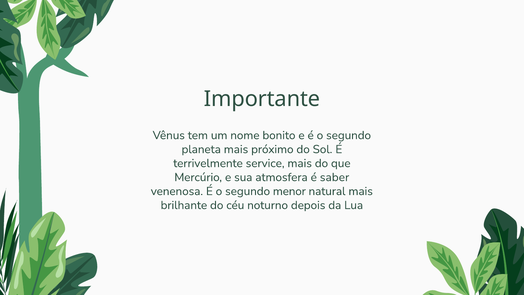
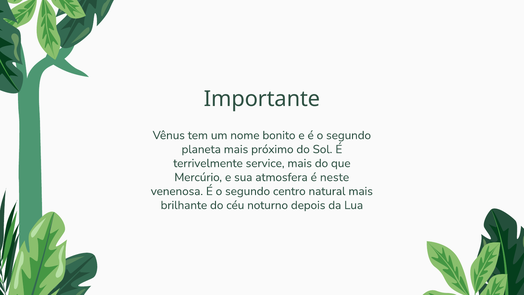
saber: saber -> neste (335, 177)
menor: menor -> centro (289, 191)
